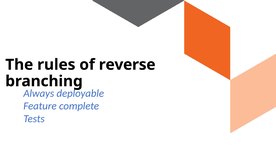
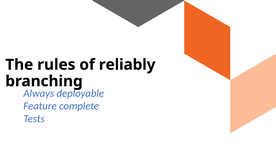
reverse: reverse -> reliably (127, 65)
